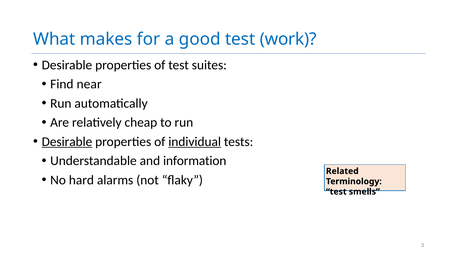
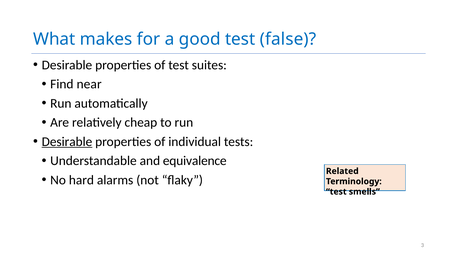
work: work -> false (288, 39)
individual underline: present -> none (195, 142)
information: information -> equivalence (195, 161)
